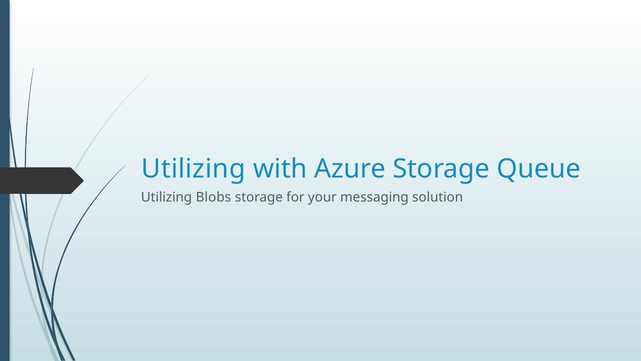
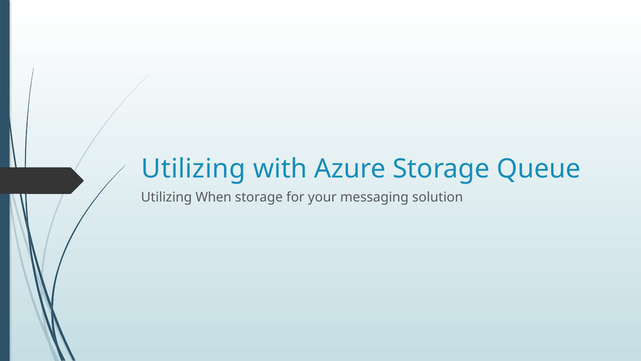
Blobs: Blobs -> When (214, 197)
